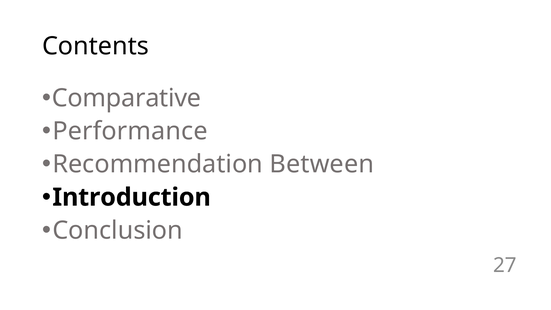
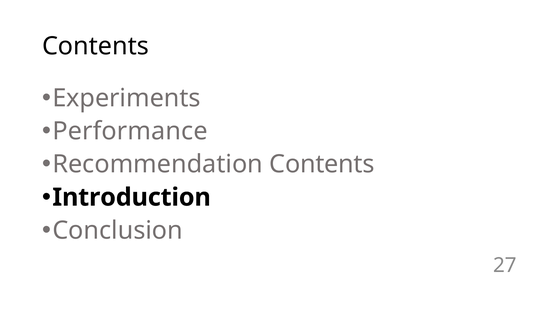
Comparative: Comparative -> Experiments (126, 98)
Recommendation Between: Between -> Contents (322, 164)
